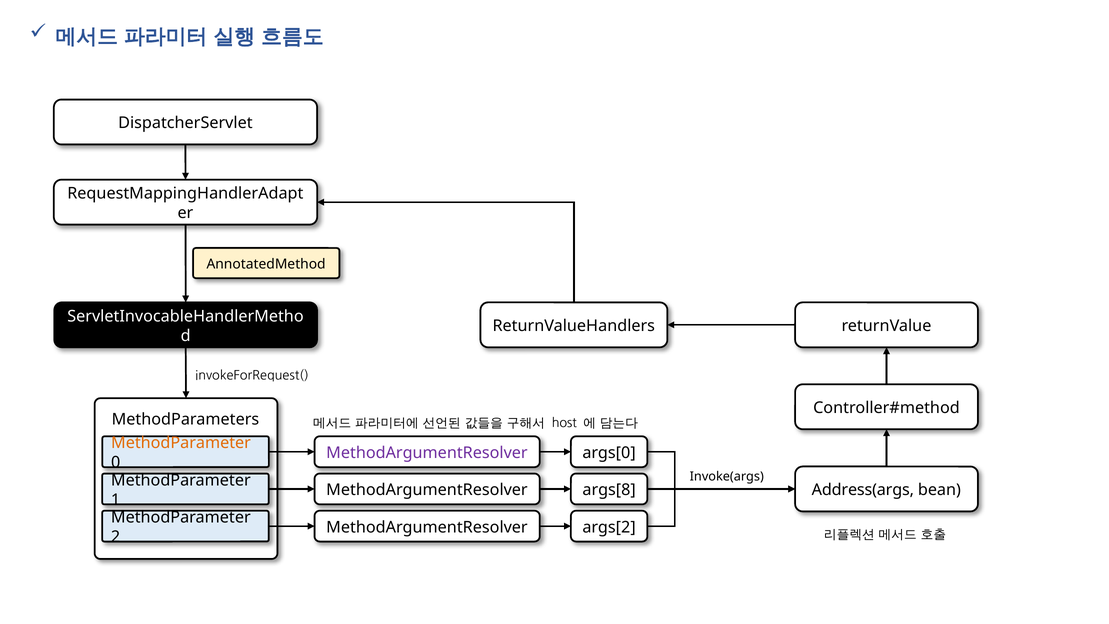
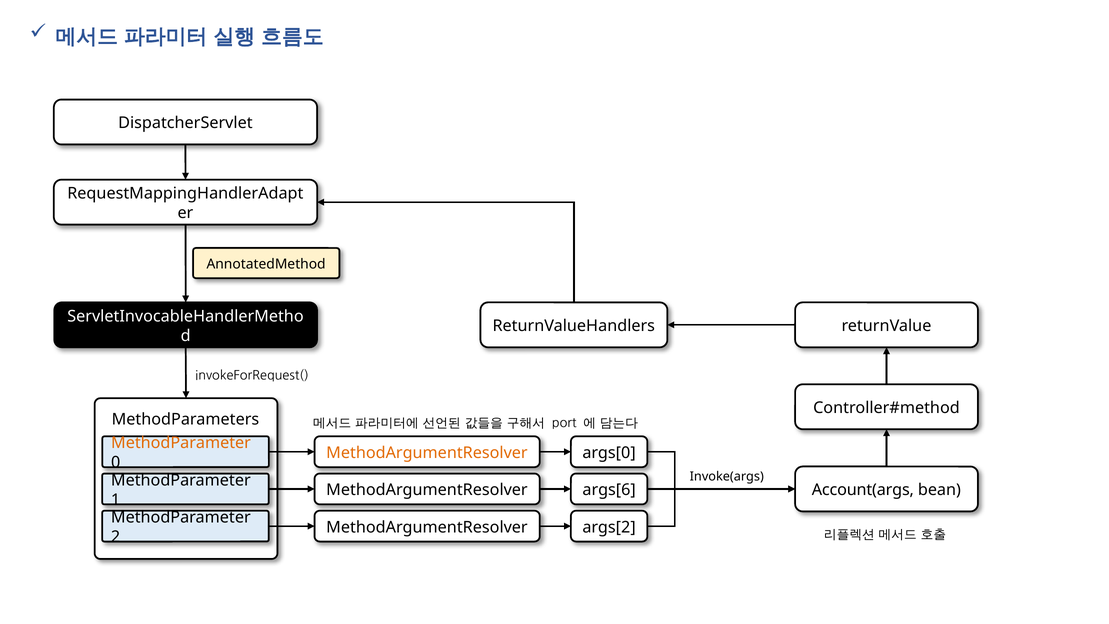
host: host -> port (564, 423)
MethodArgumentResolver colour: purple -> orange (427, 453)
args[8: args[8 -> args[6 (609, 490)
Address(args: Address(args -> Account(args (863, 490)
